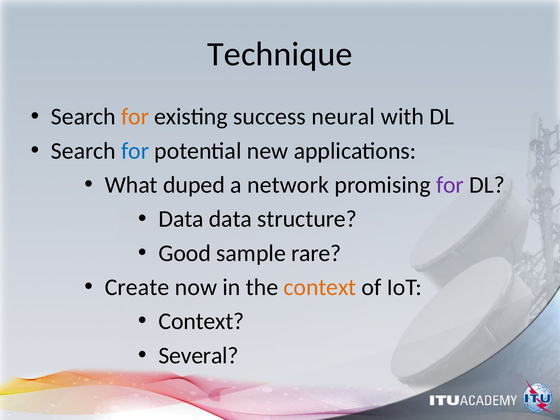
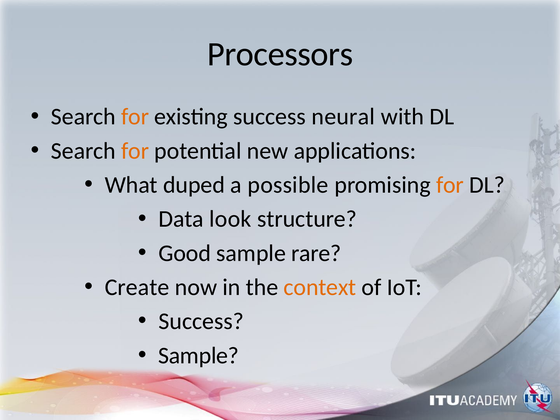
Technique: Technique -> Processors (280, 54)
for colour: blue -> orange (135, 151)
network: network -> possible (288, 185)
for colour: purple -> orange (450, 185)
Data data: data -> look (230, 219)
Context: Context -> Success (201, 321)
Several: Several -> Sample (198, 356)
